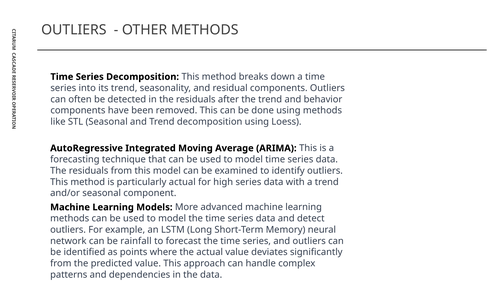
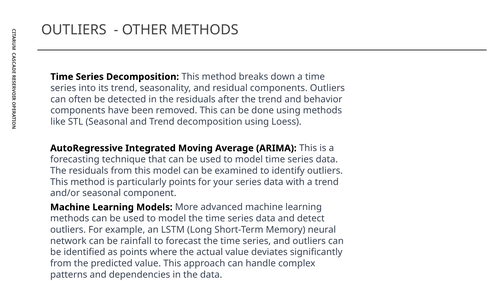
particularly actual: actual -> points (182, 182)
high: high -> your (223, 182)
